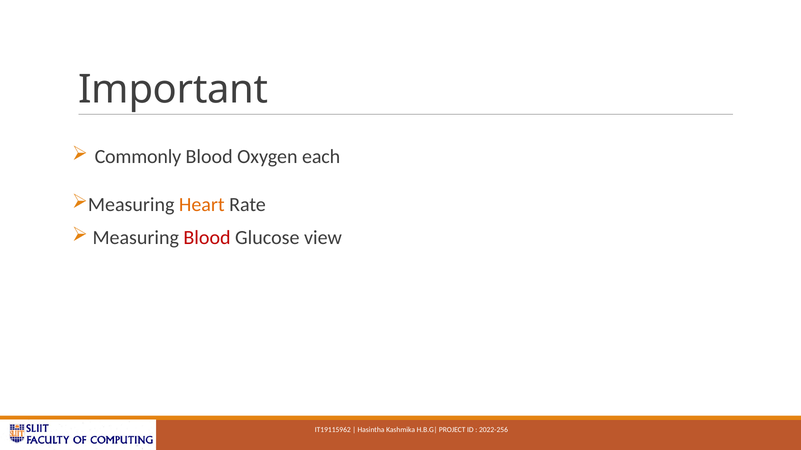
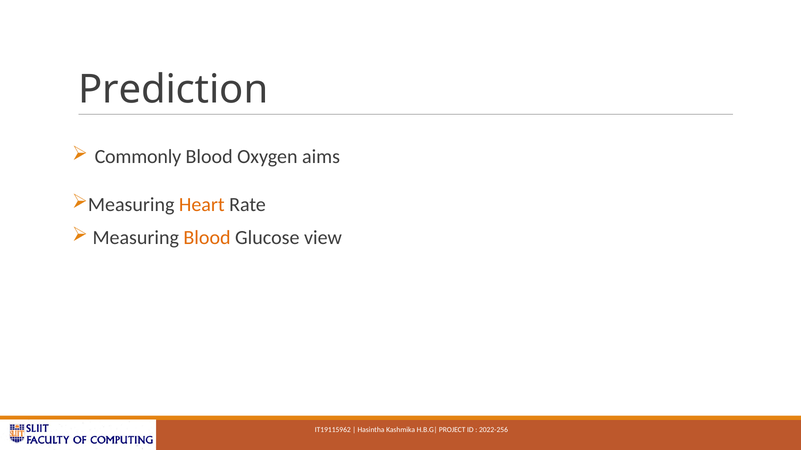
Important: Important -> Prediction (173, 90)
each: each -> aims (321, 157)
Blood colour: red -> orange (207, 238)
